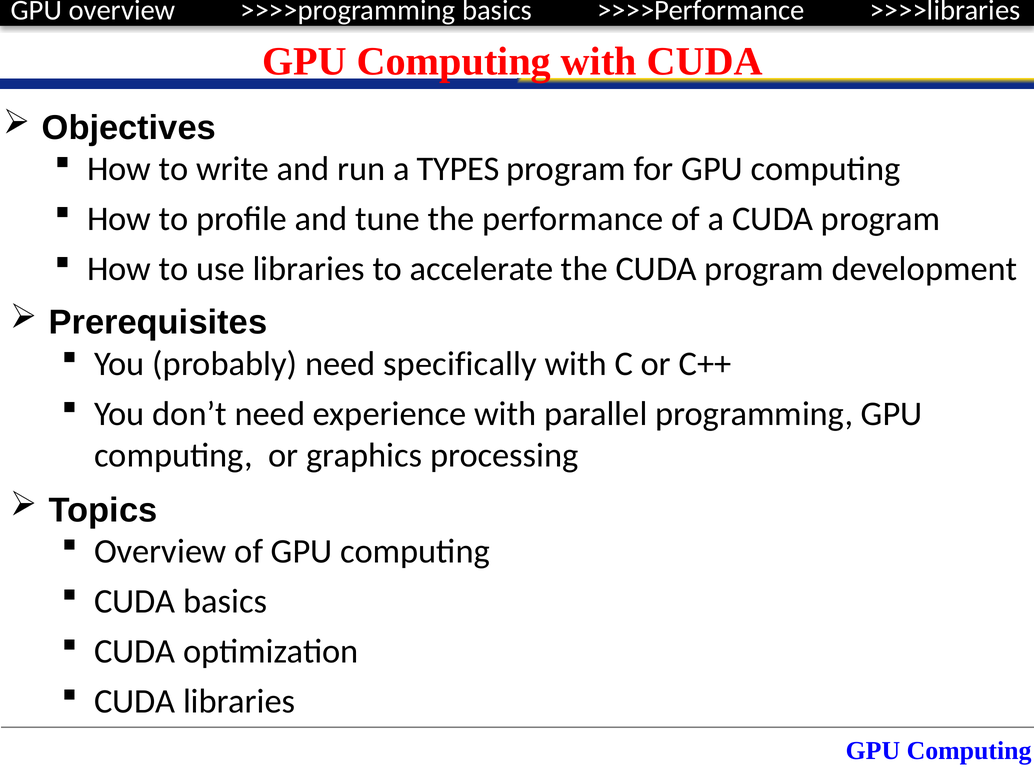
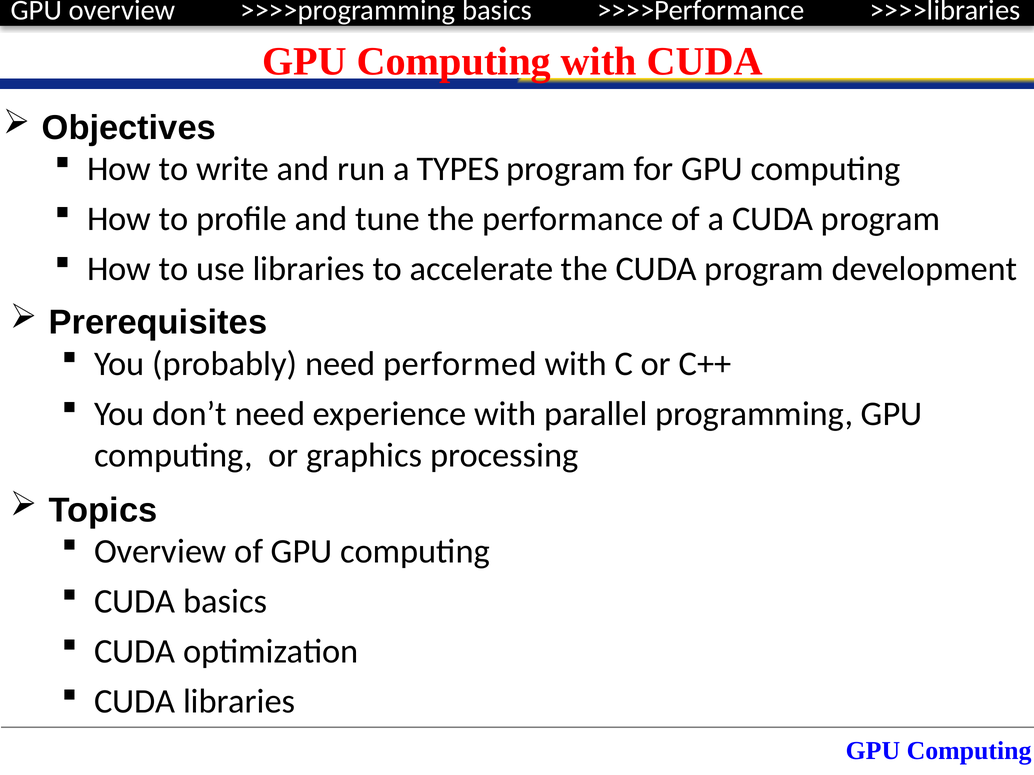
specifically: specifically -> performed (460, 364)
